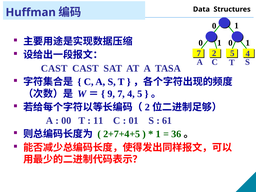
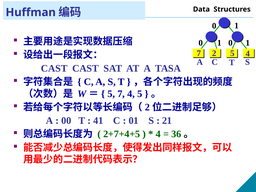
9: 9 -> 5 (111, 94)
11: 11 -> 41 (98, 121)
61: 61 -> 21 (167, 121)
1: 1 -> 4 (158, 134)
